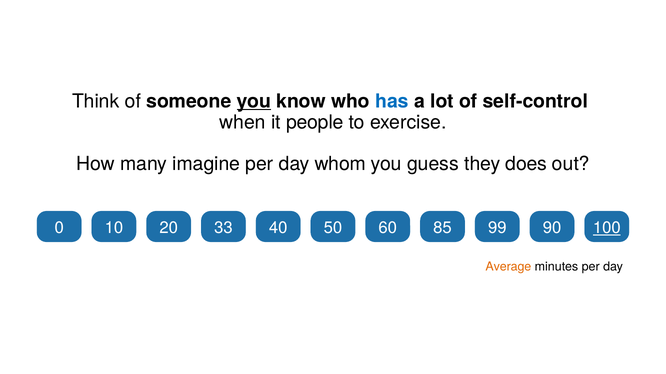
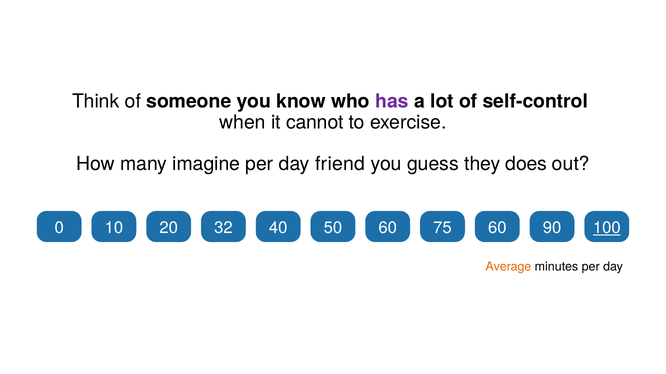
you underline: present -> none (254, 101)
has colour: blue -> purple (392, 101)
people: people -> cannot (315, 122)
whom: whom -> friend (340, 164)
33: 33 -> 32 (223, 228)
85: 85 -> 75 (442, 228)
60 99: 99 -> 60 (497, 228)
